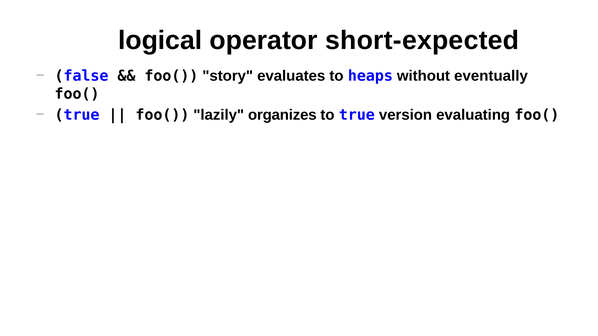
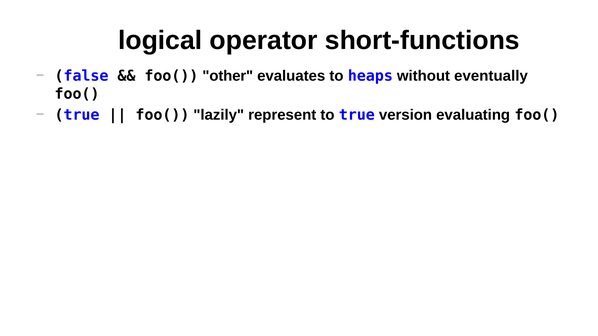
short-expected: short-expected -> short-functions (422, 40)
story: story -> other (228, 76)
organizes: organizes -> represent (282, 115)
